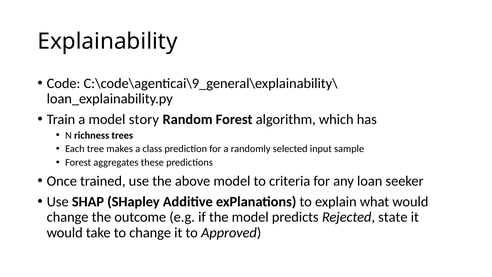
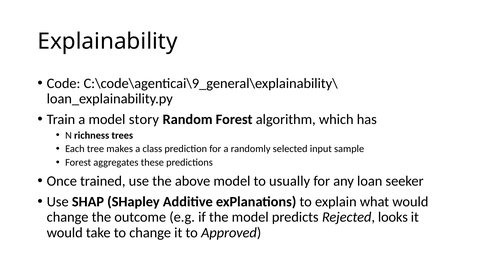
criteria: criteria -> usually (290, 181)
state: state -> looks (393, 217)
